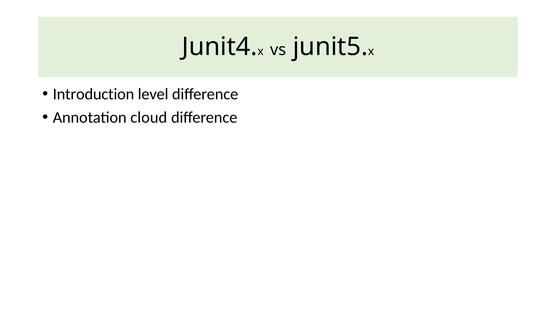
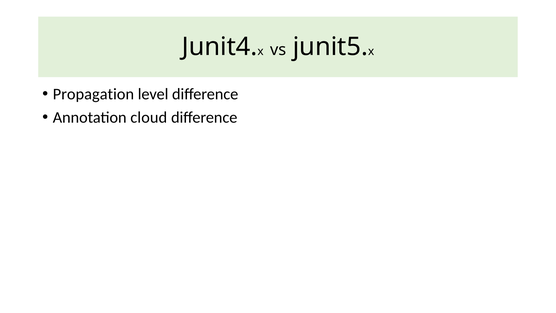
Introduction: Introduction -> Propagation (93, 94)
